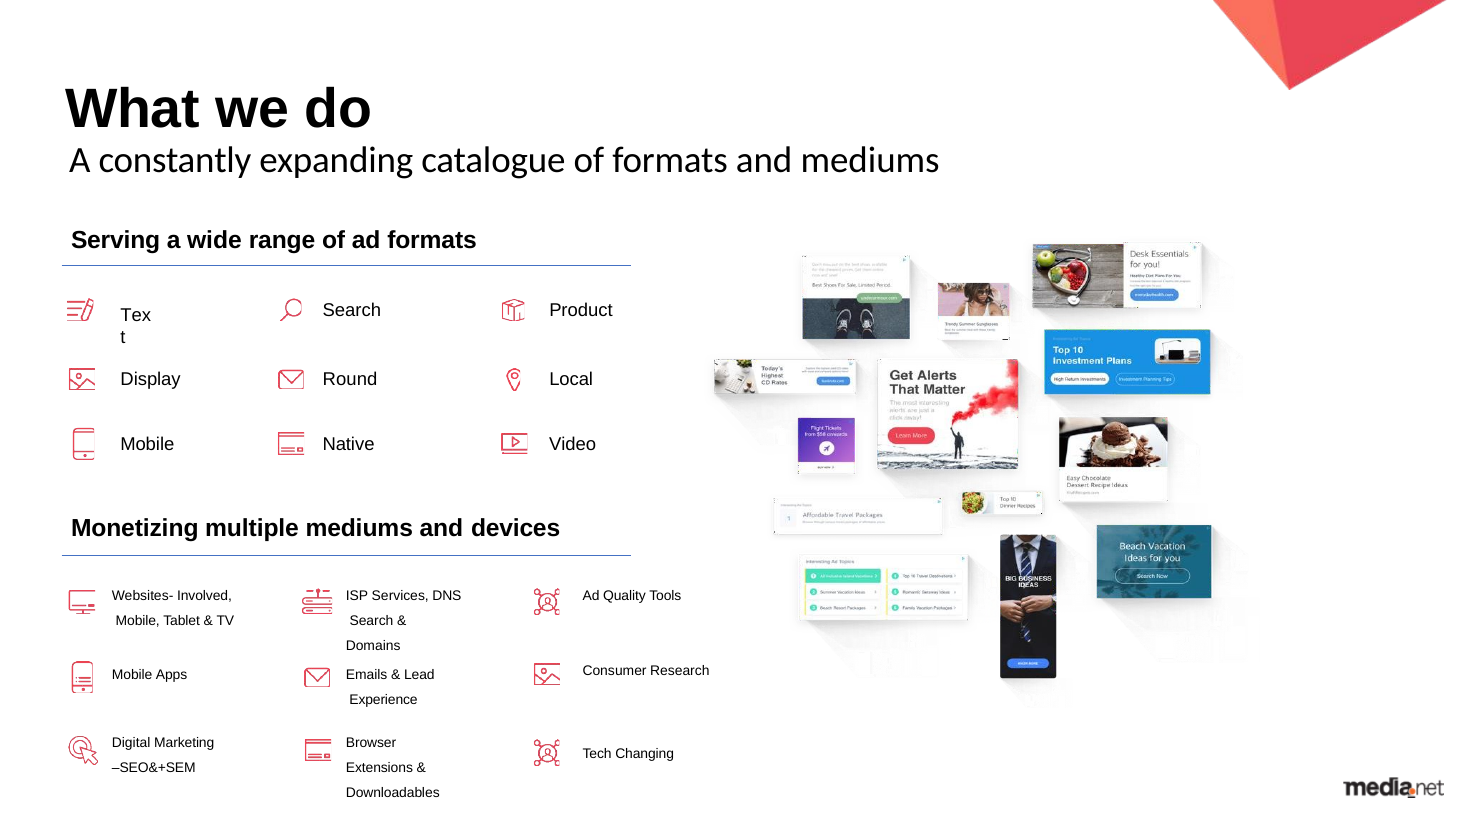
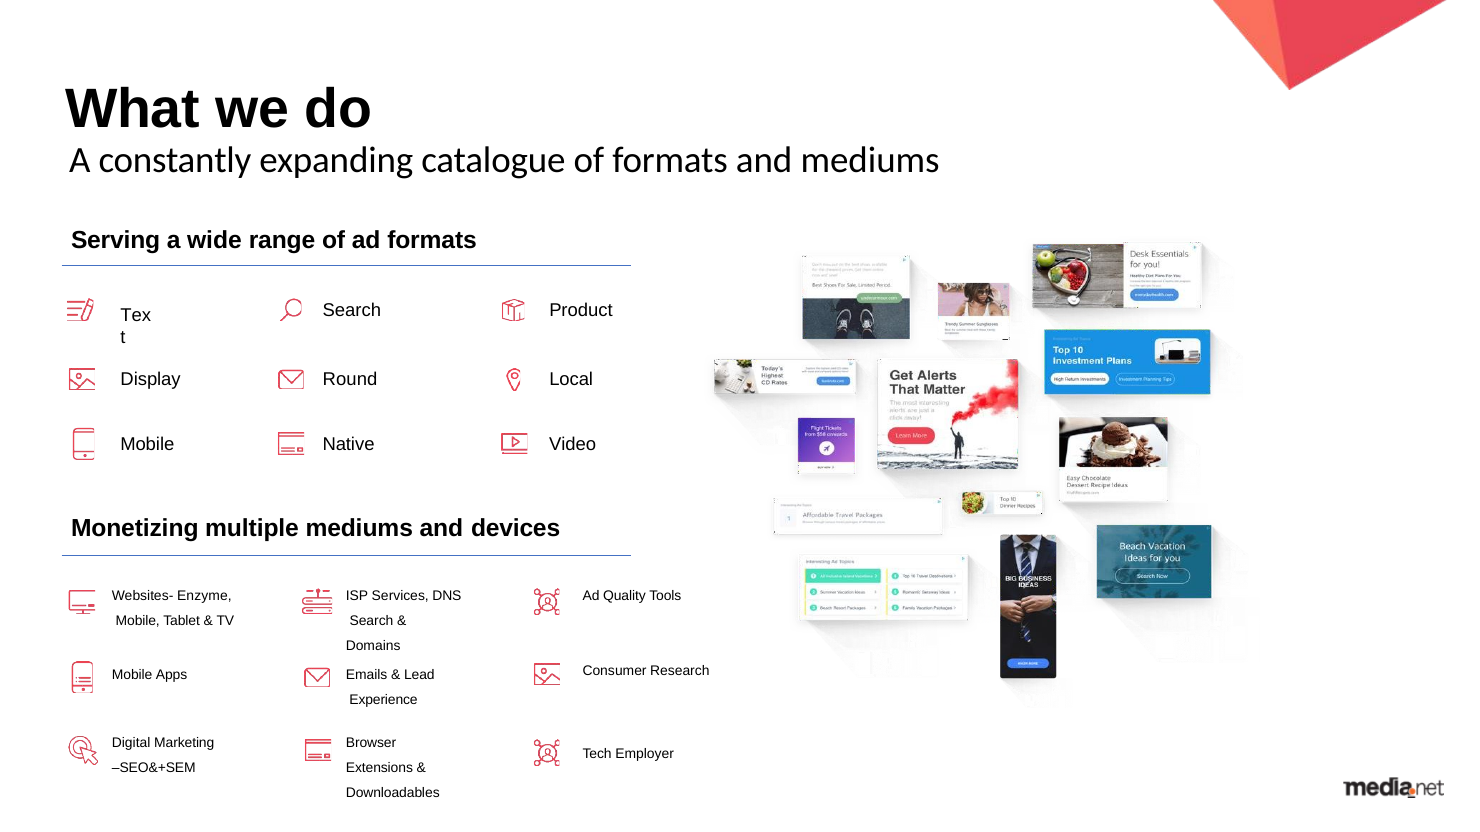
Involved: Involved -> Enzyme (204, 596)
Changing: Changing -> Employer (645, 754)
